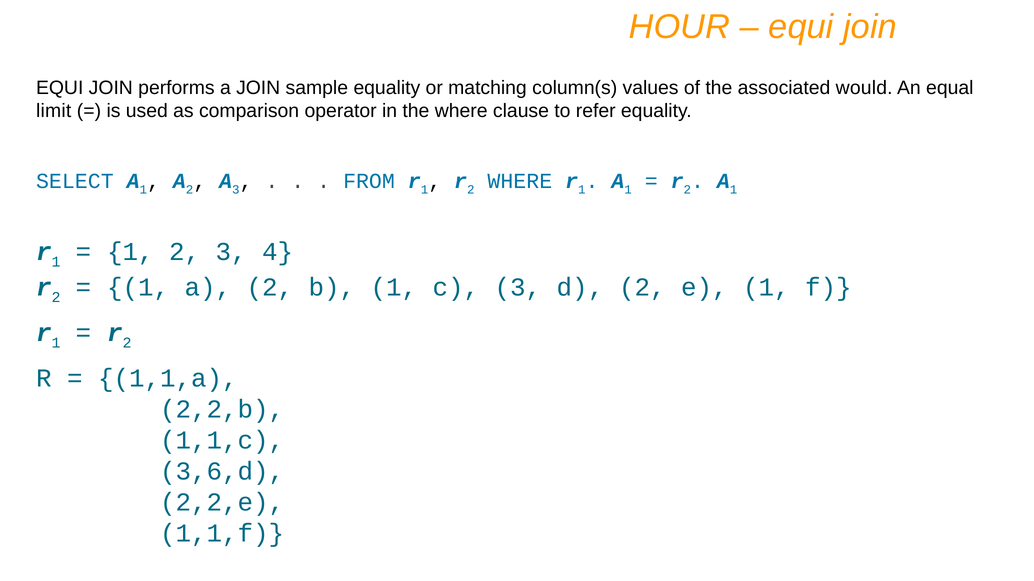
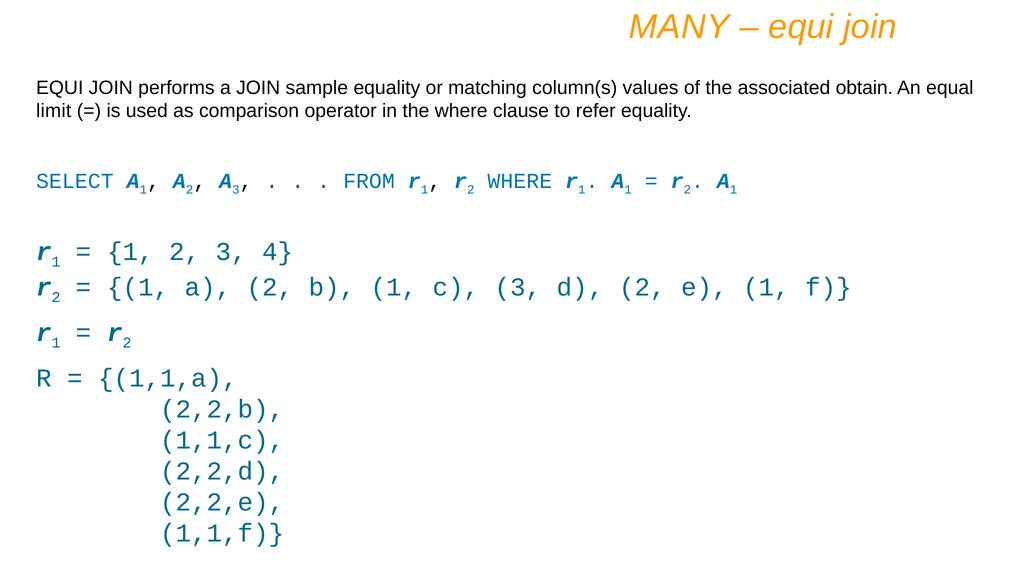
HOUR: HOUR -> MANY (679, 27)
would: would -> obtain (864, 88)
3,6,d: 3,6,d -> 2,2,d (222, 472)
